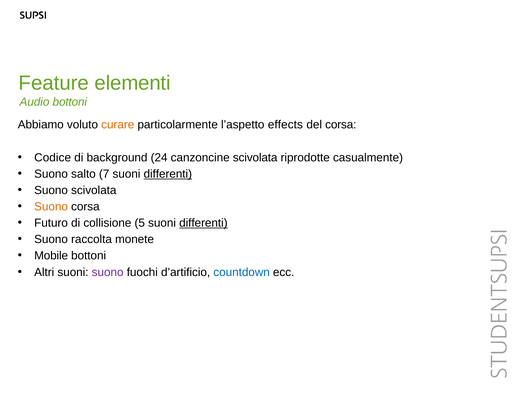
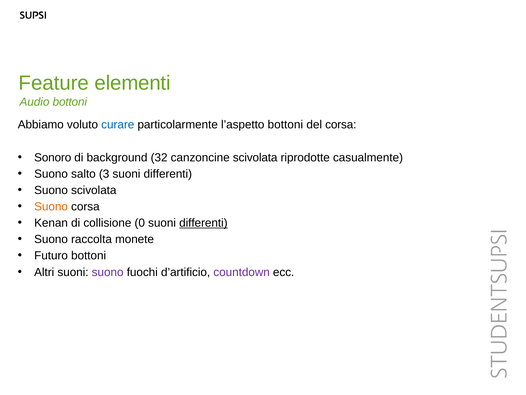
curare colour: orange -> blue (118, 125)
l’aspetto effects: effects -> bottoni (285, 125)
Codice: Codice -> Sonoro (53, 157)
24: 24 -> 32 (159, 157)
7: 7 -> 3 (104, 174)
differenti underline: present -> none (168, 174)
Futuro: Futuro -> Kenan (51, 223)
5: 5 -> 0 (140, 223)
Mobile: Mobile -> Futuro (51, 255)
countdown colour: blue -> purple (242, 272)
